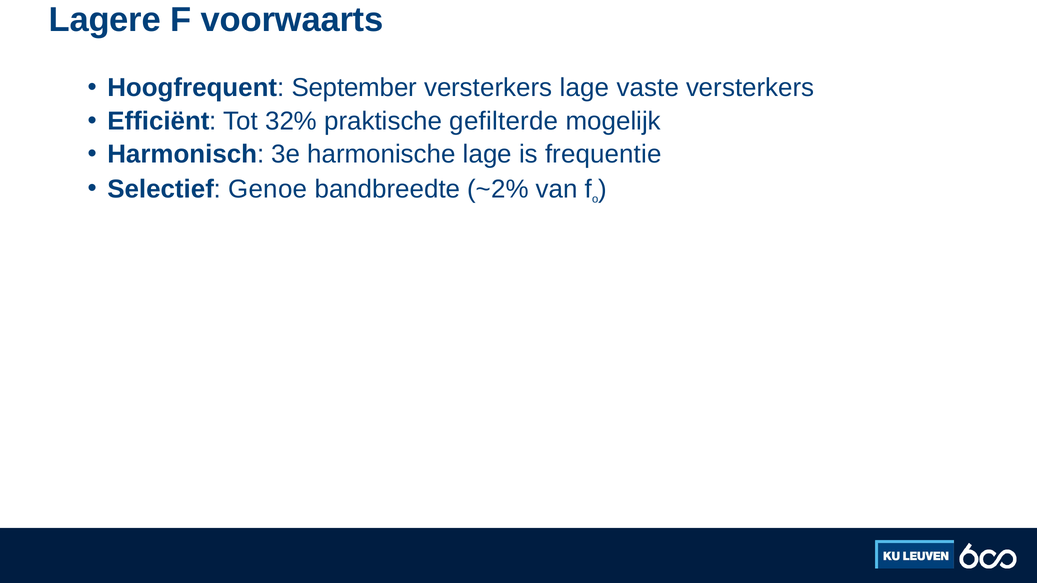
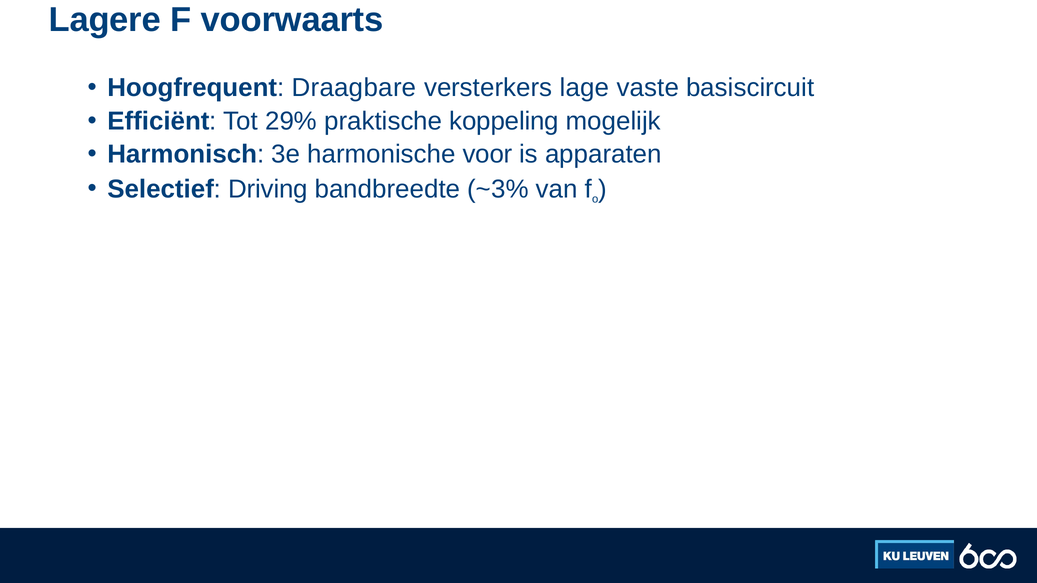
September: September -> Draagbare (354, 88)
vaste versterkers: versterkers -> basiscircuit (750, 88)
32%: 32% -> 29% (291, 121)
gefilterde: gefilterde -> koppeling (504, 121)
harmonische lage: lage -> voor (488, 154)
frequentie: frequentie -> apparaten (603, 154)
Genoe: Genoe -> Driving (268, 189)
~2%: ~2% -> ~3% (498, 189)
